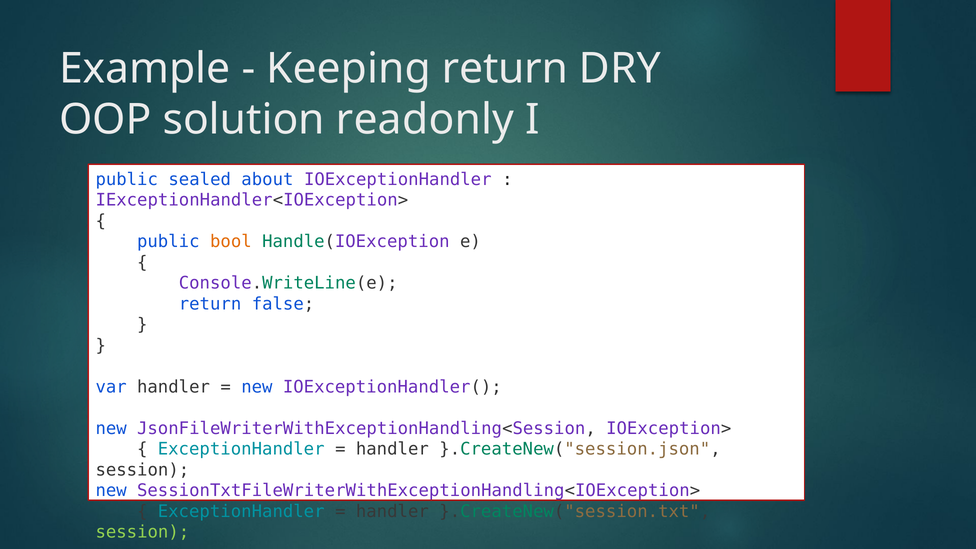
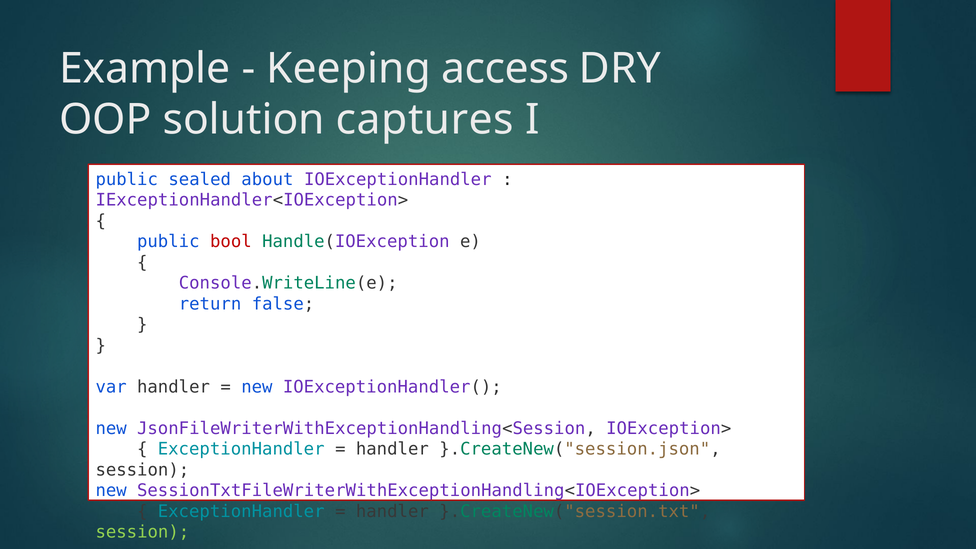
Keeping return: return -> access (505, 69)
readonly: readonly -> captures (425, 120)
bool colour: orange -> red (231, 242)
